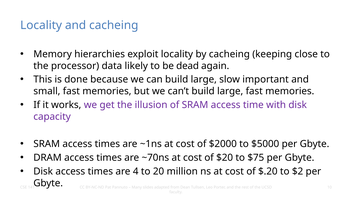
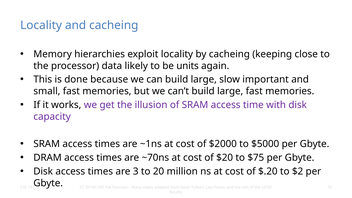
dead: dead -> units (188, 66)
4: 4 -> 3 (136, 171)
